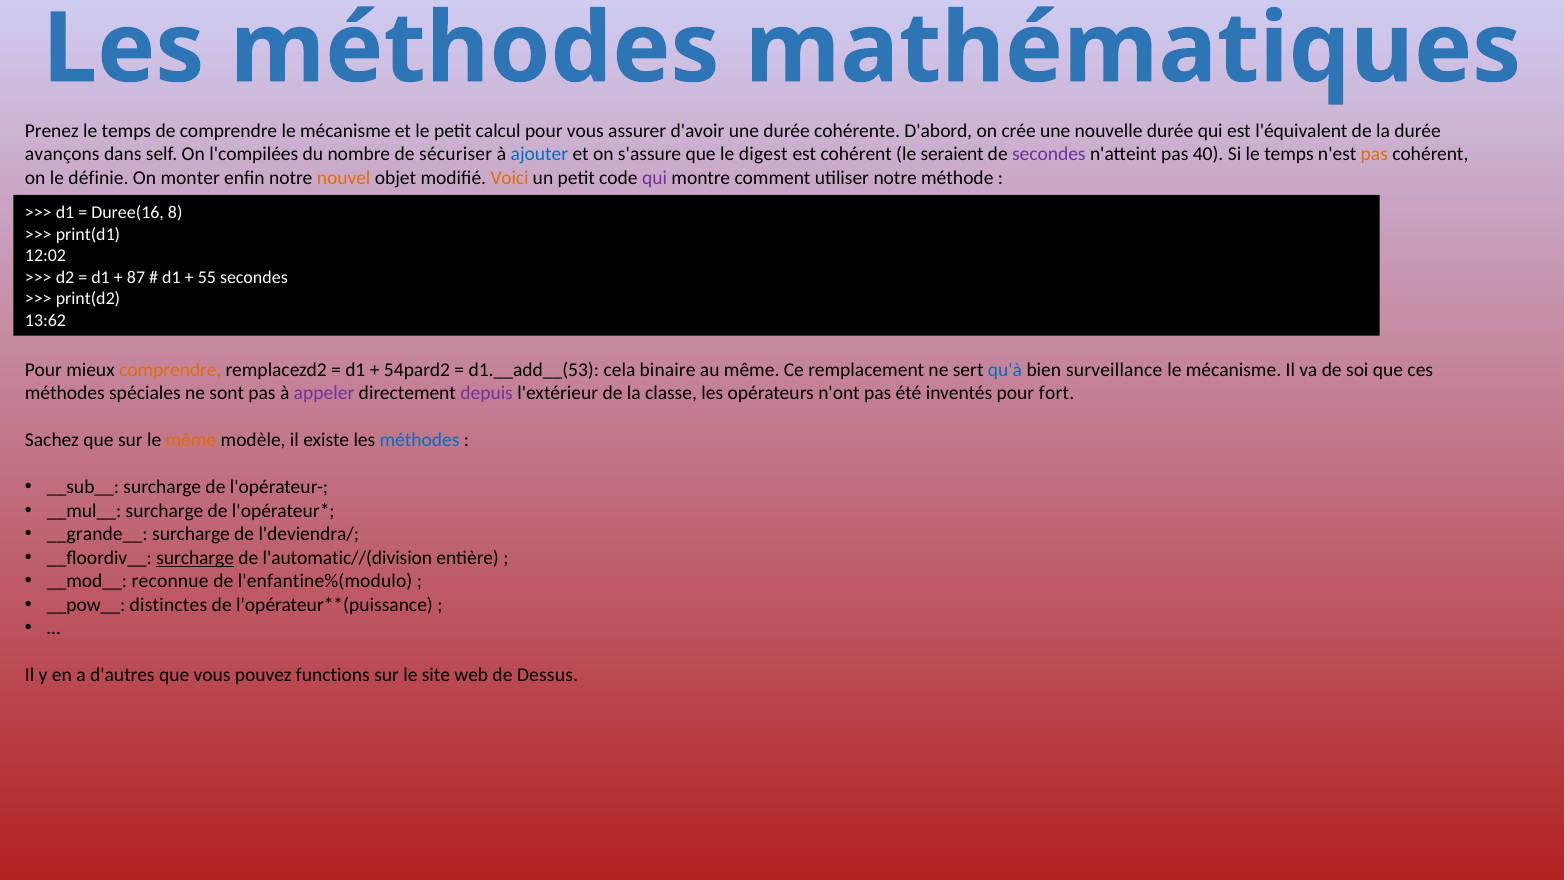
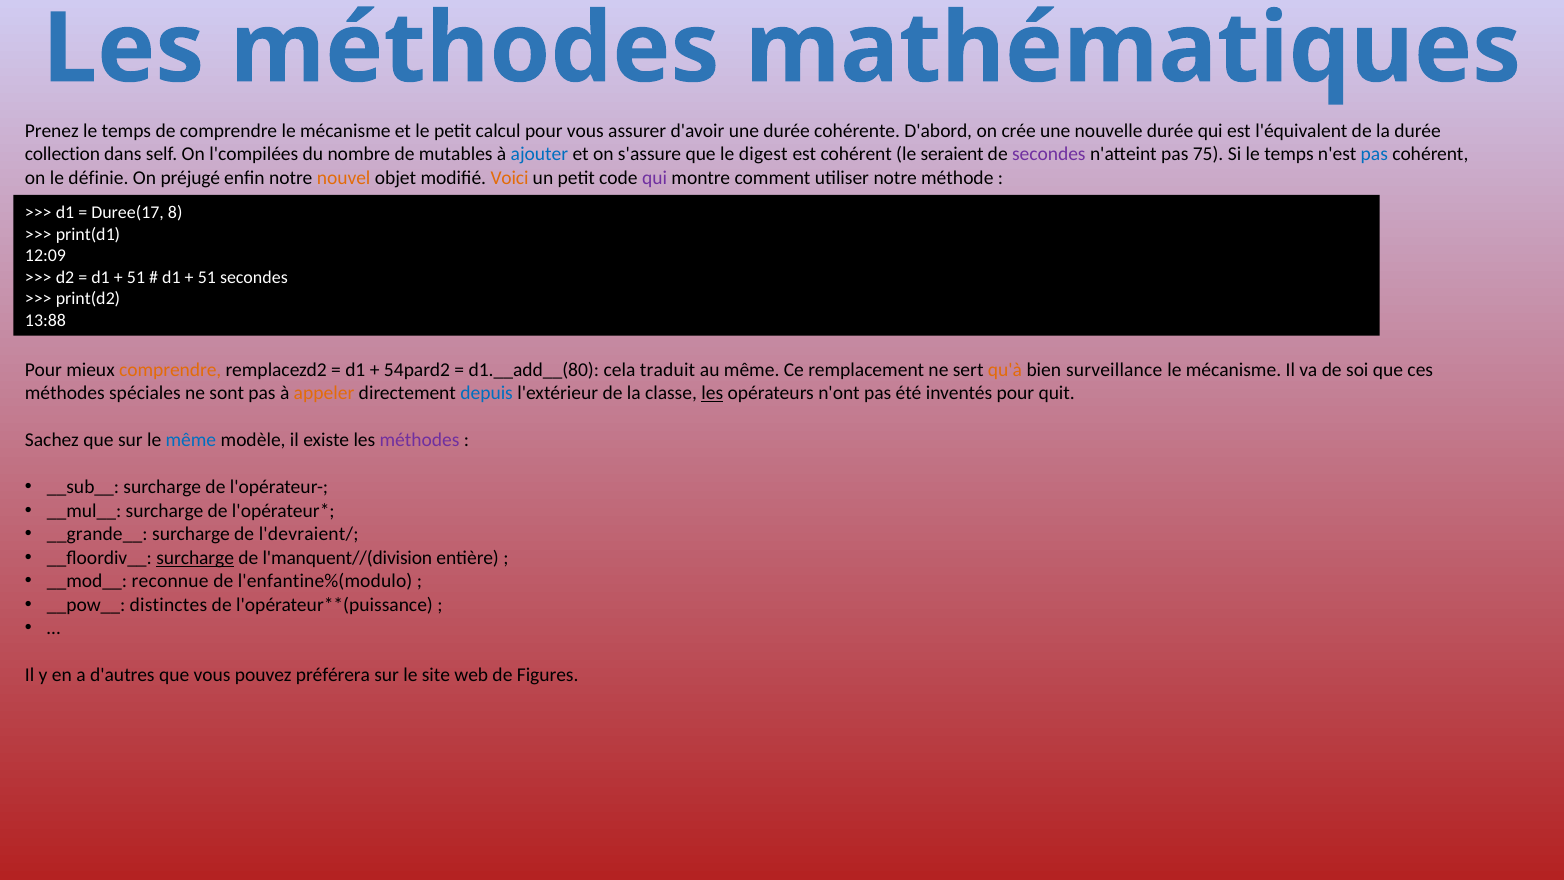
avançons: avançons -> collection (62, 154)
sécuriser: sécuriser -> mutables (456, 154)
40: 40 -> 75 (1208, 154)
pas colour: orange -> blue (1374, 154)
monter: monter -> préjugé (190, 178)
Duree(16: Duree(16 -> Duree(17 (128, 213)
12:02: 12:02 -> 12:09 (45, 256)
87: 87 -> 51 (136, 277)
55: 55 -> 51 (207, 277)
13:62: 13:62 -> 13:88 (45, 320)
d1.__add__(53: d1.__add__(53 -> d1.__add__(80 (534, 370)
binaire: binaire -> traduit (668, 370)
qu'à colour: blue -> orange (1005, 370)
appeler colour: purple -> orange (324, 393)
depuis colour: purple -> blue (487, 393)
les underline: none -> present (712, 393)
fort: fort -> quit (1057, 393)
même colour: orange -> blue (191, 440)
méthodes colour: blue -> purple (420, 440)
l'deviendra/: l'deviendra/ -> l'devraient/ (309, 534)
l'automatic//(division: l'automatic//(division -> l'manquent//(division (347, 558)
functions: functions -> préférera (333, 675)
Dessus: Dessus -> Figures (548, 675)
